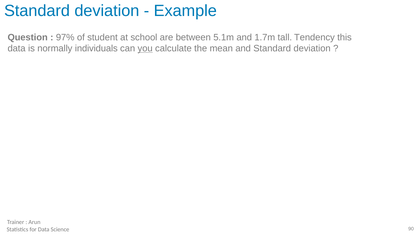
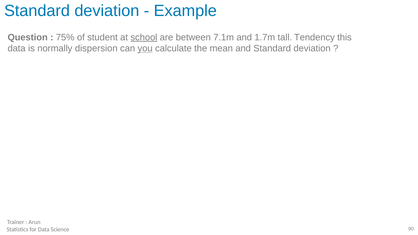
97%: 97% -> 75% (65, 37)
school underline: none -> present (144, 37)
5.1m: 5.1m -> 7.1m (224, 37)
individuals: individuals -> dispersion (96, 49)
